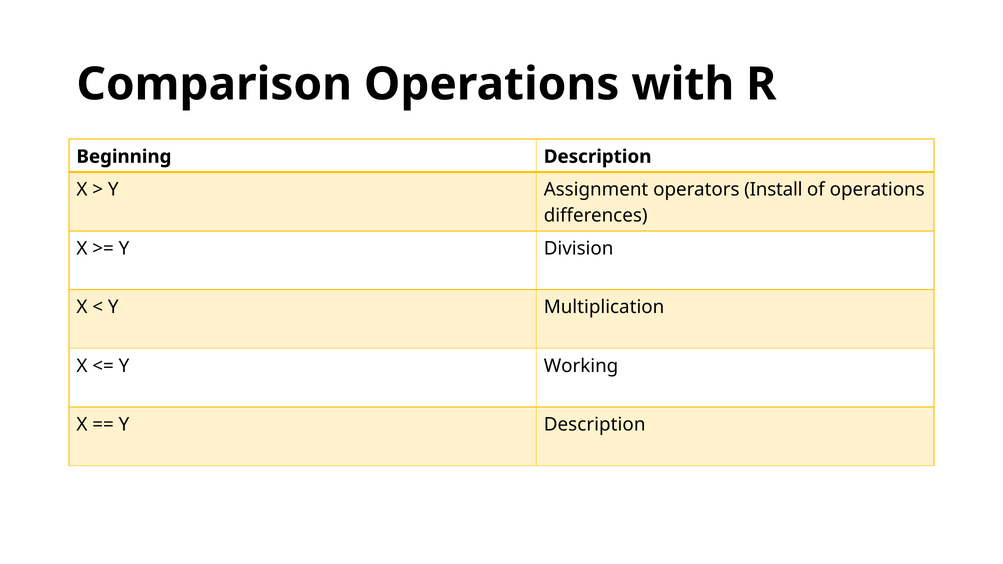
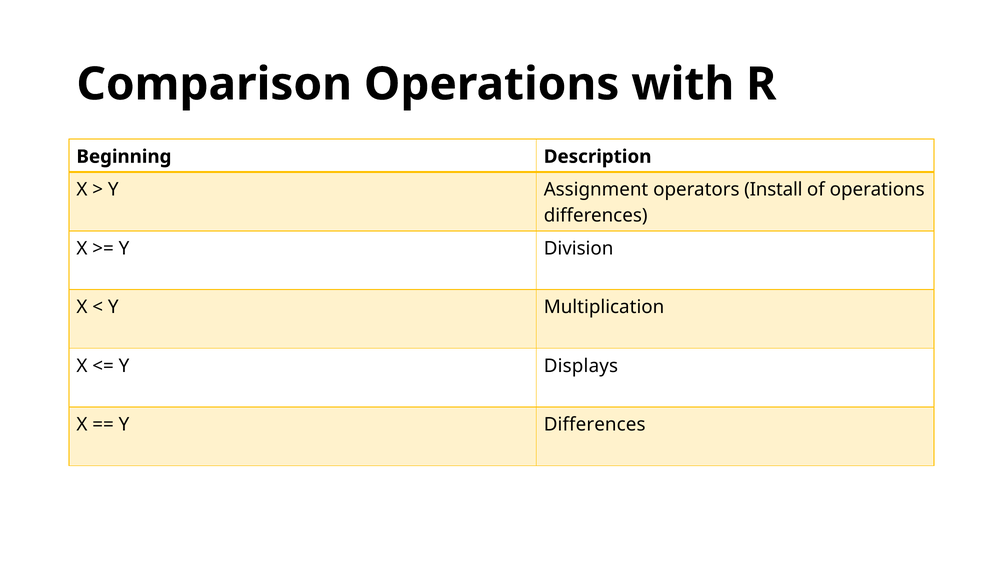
Working: Working -> Displays (581, 366)
Y Description: Description -> Differences (595, 425)
